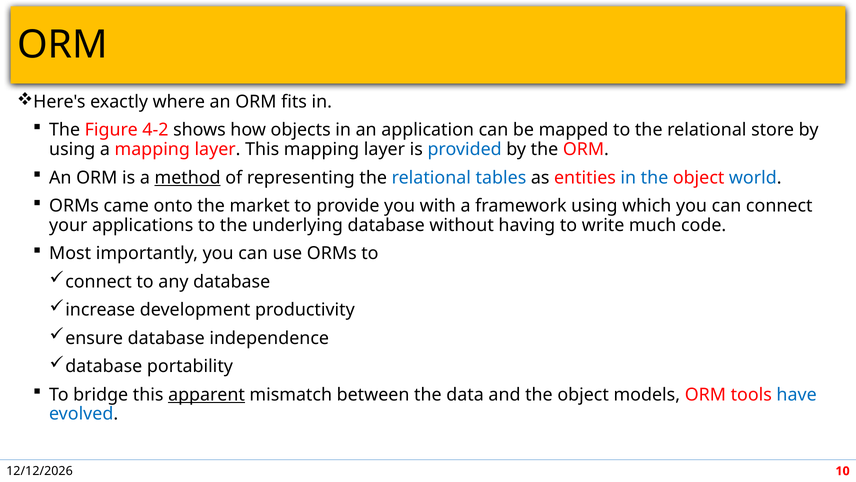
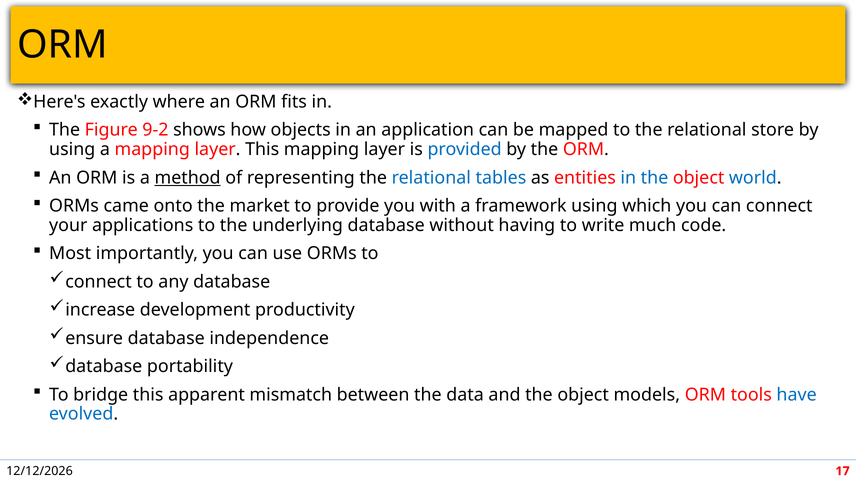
4-2: 4-2 -> 9-2 (155, 130)
apparent underline: present -> none (207, 394)
10: 10 -> 17 (843, 471)
